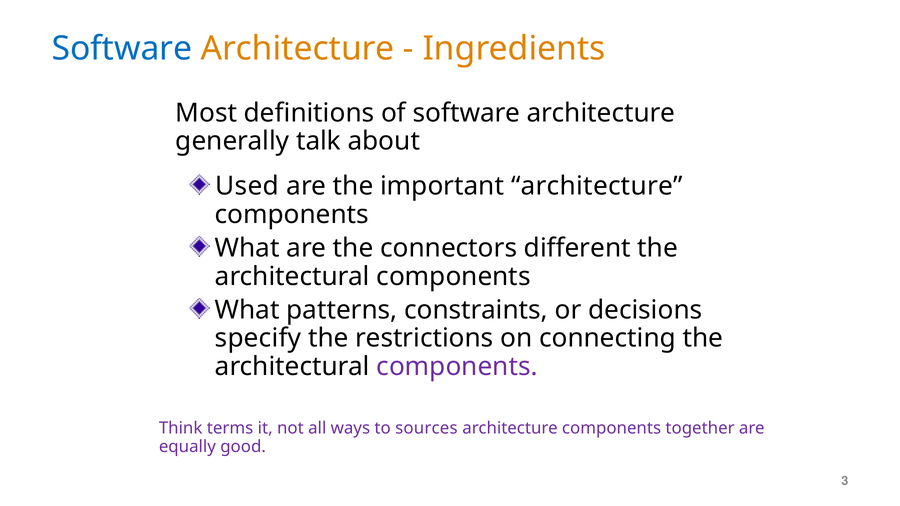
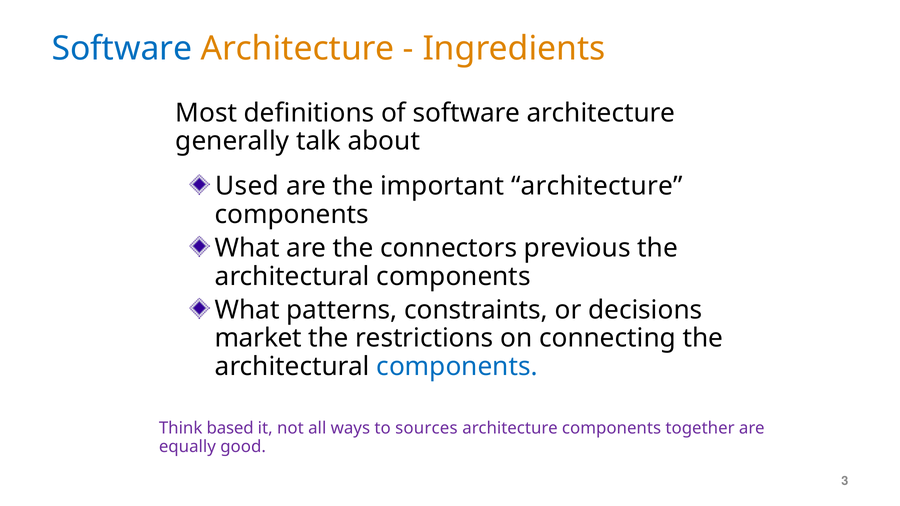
different: different -> previous (577, 248)
specify: specify -> market (258, 338)
components colour: purple -> blue (457, 367)
terms: terms -> based (230, 428)
